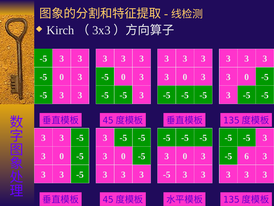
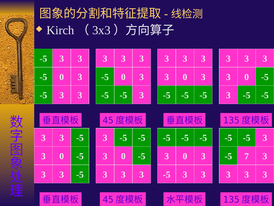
6: 6 -> 7 (247, 156)
